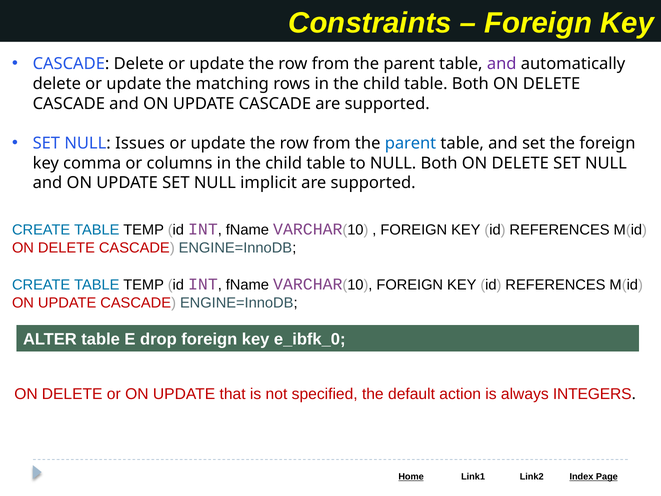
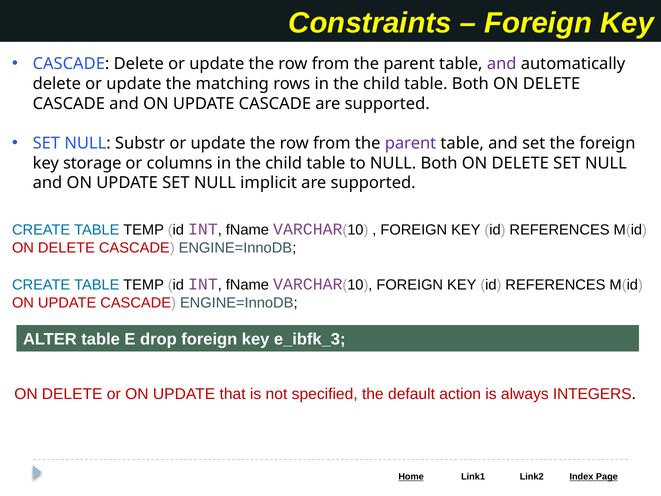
Issues: Issues -> Substr (140, 143)
parent colour: blue -> purple (410, 143)
comma: comma -> storage (92, 163)
e_ibfk_0: e_ibfk_0 -> e_ibfk_3 (310, 339)
